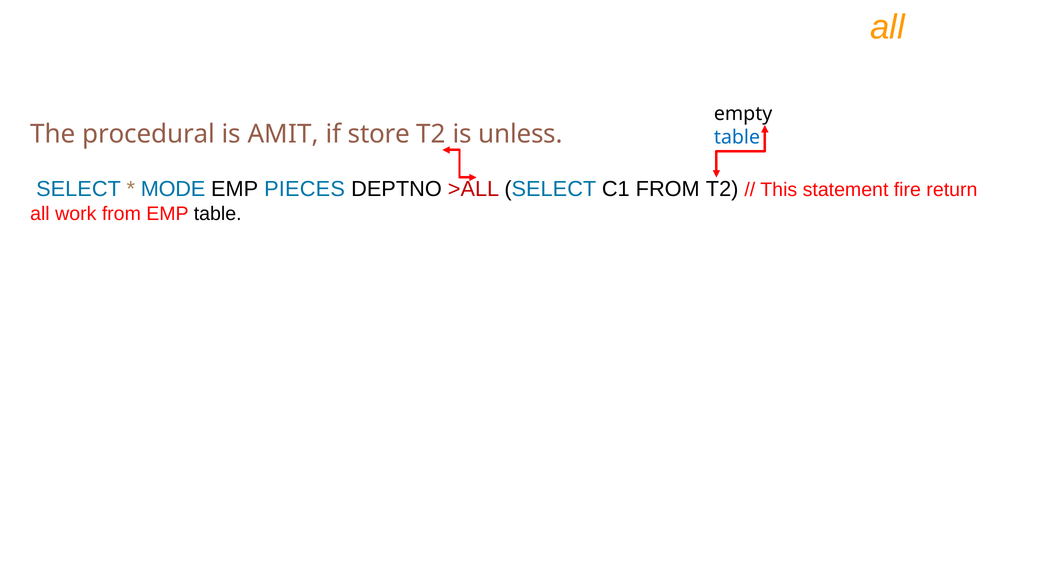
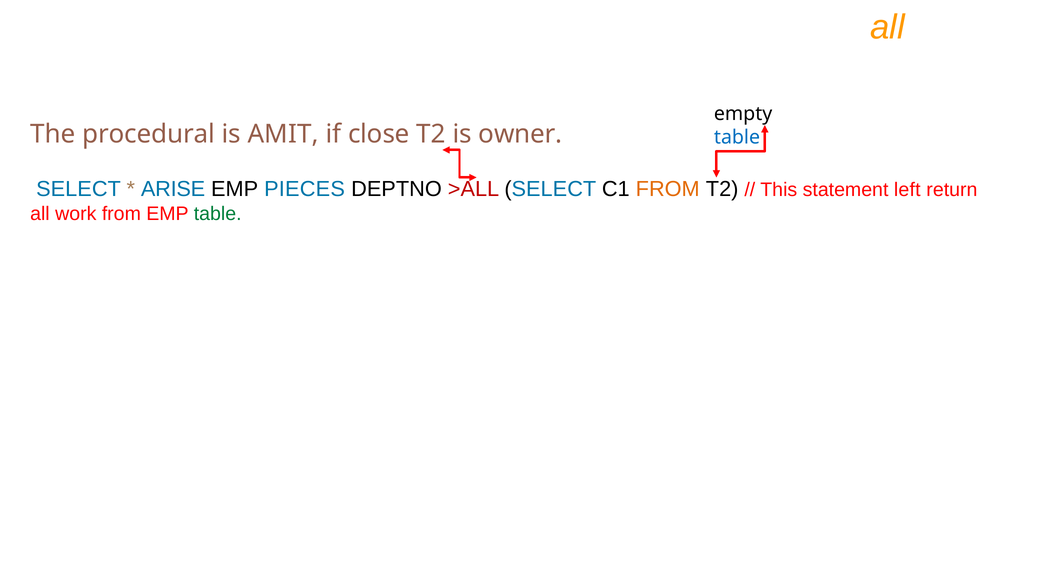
store: store -> close (379, 134)
unless: unless -> owner (520, 134)
MODE: MODE -> ARISE (173, 189)
FROM colour: black -> orange (668, 189)
fire: fire -> left (907, 190)
table colour: black -> green (218, 214)
